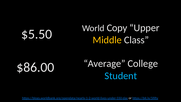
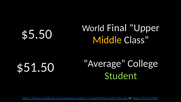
Copy: Copy -> Final (117, 28)
$86.00: $86.00 -> $51.50 (35, 67)
Student colour: light blue -> light green (121, 76)
